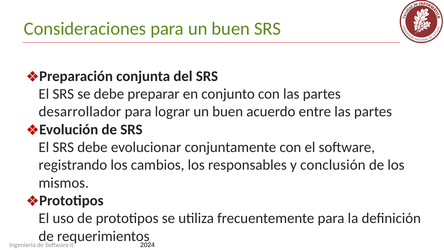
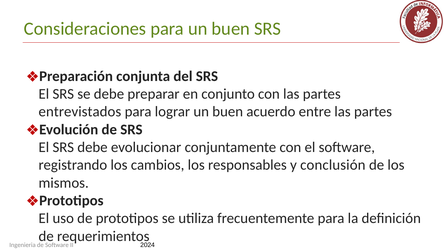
desarrollador: desarrollador -> entrevistados (80, 112)
